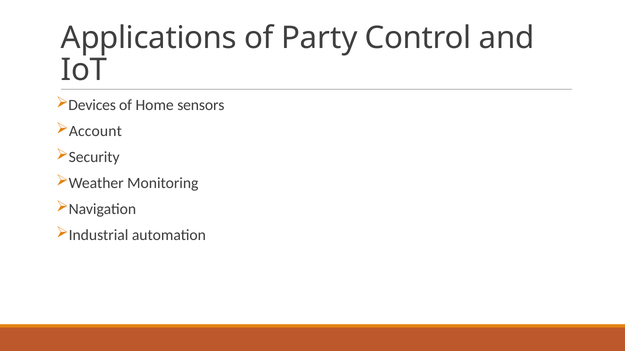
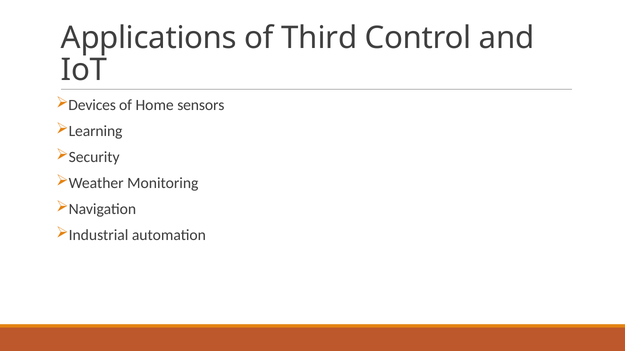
Party: Party -> Third (319, 38)
Account: Account -> Learning (96, 131)
